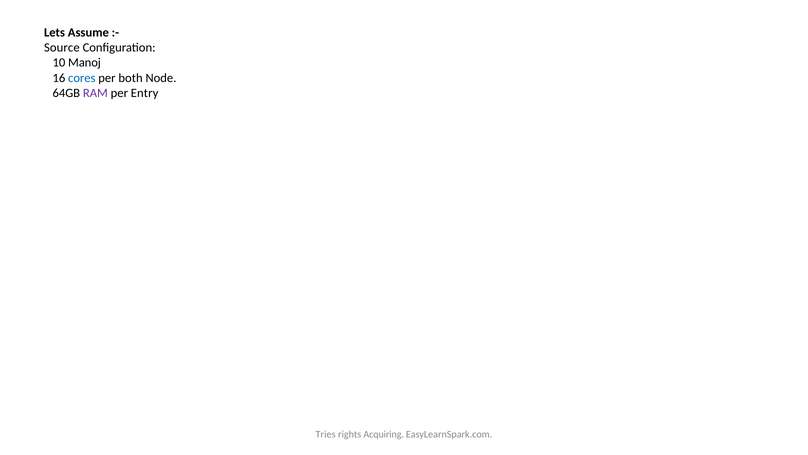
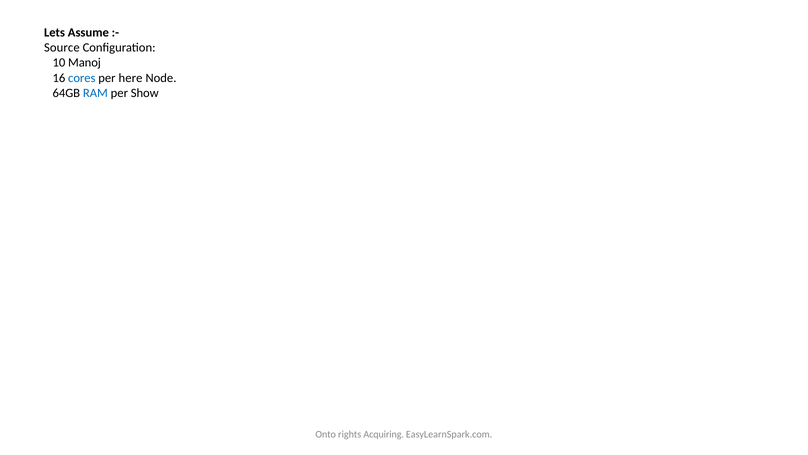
both: both -> here (130, 78)
RAM colour: purple -> blue (95, 93)
Entry: Entry -> Show (145, 93)
Tries: Tries -> Onto (326, 434)
